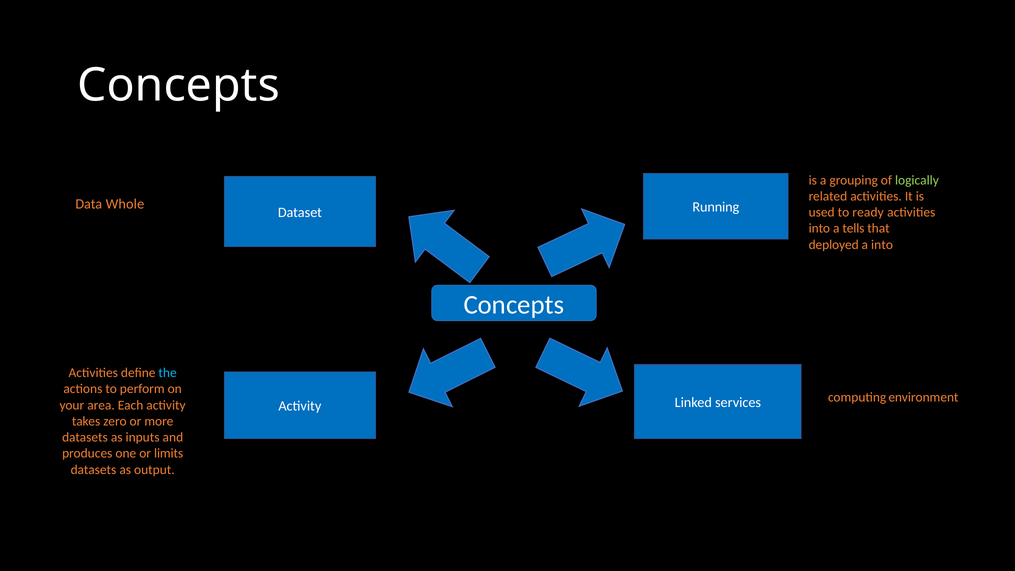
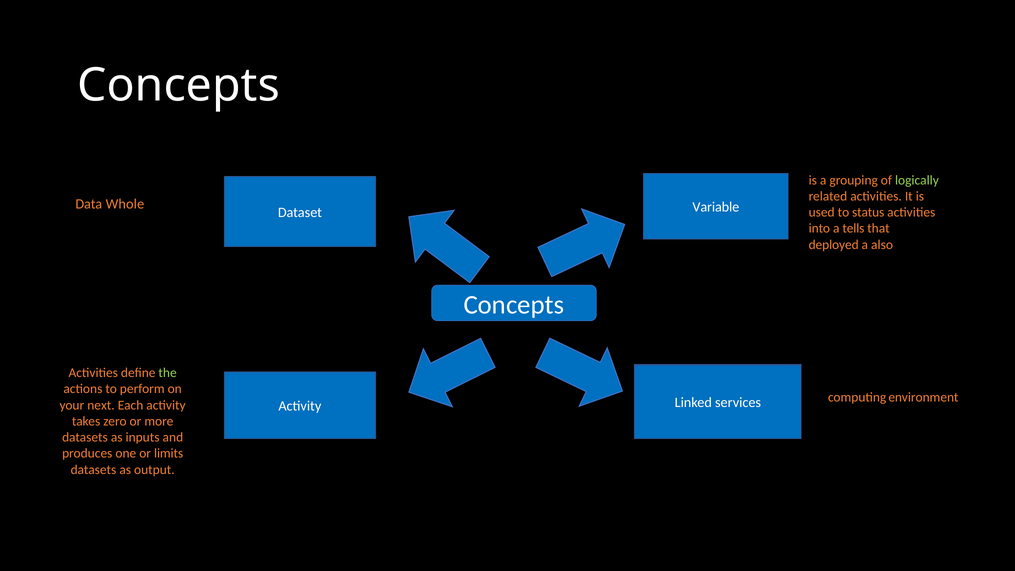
Running: Running -> Variable (716, 207)
ready: ready -> status (868, 212)
a into: into -> also (882, 245)
the colour: light blue -> light green (168, 373)
area: area -> next (101, 405)
